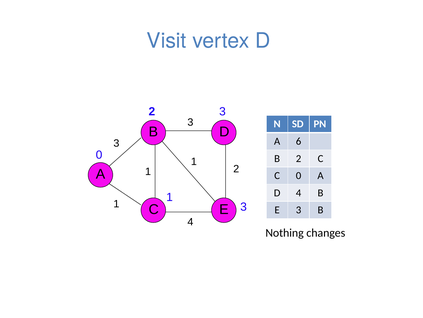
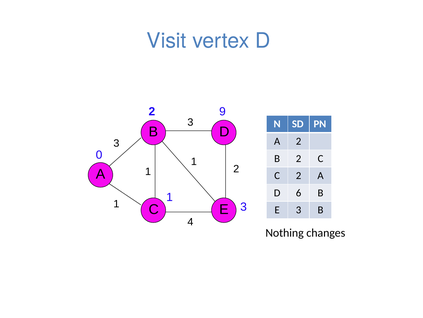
2 3: 3 -> 9 (222, 111)
A 6: 6 -> 2 (299, 141)
C 0: 0 -> 2 (299, 175)
D 4: 4 -> 6 (299, 192)
